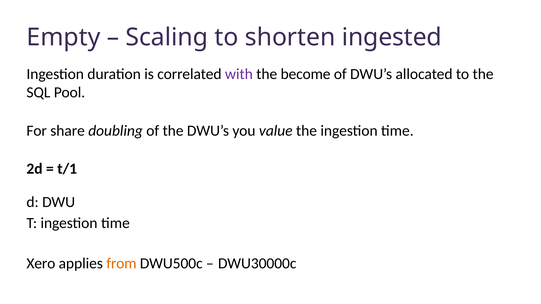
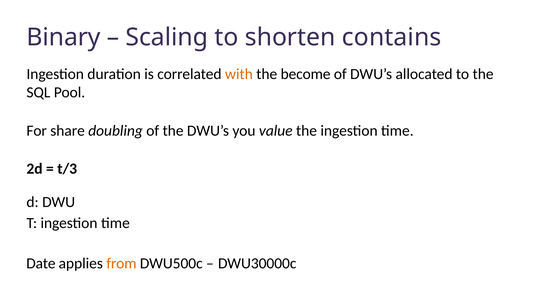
Empty: Empty -> Binary (64, 38)
ingested: ingested -> contains (392, 38)
with colour: purple -> orange (239, 74)
t/1: t/1 -> t/3 (67, 169)
Xero: Xero -> Date (41, 264)
